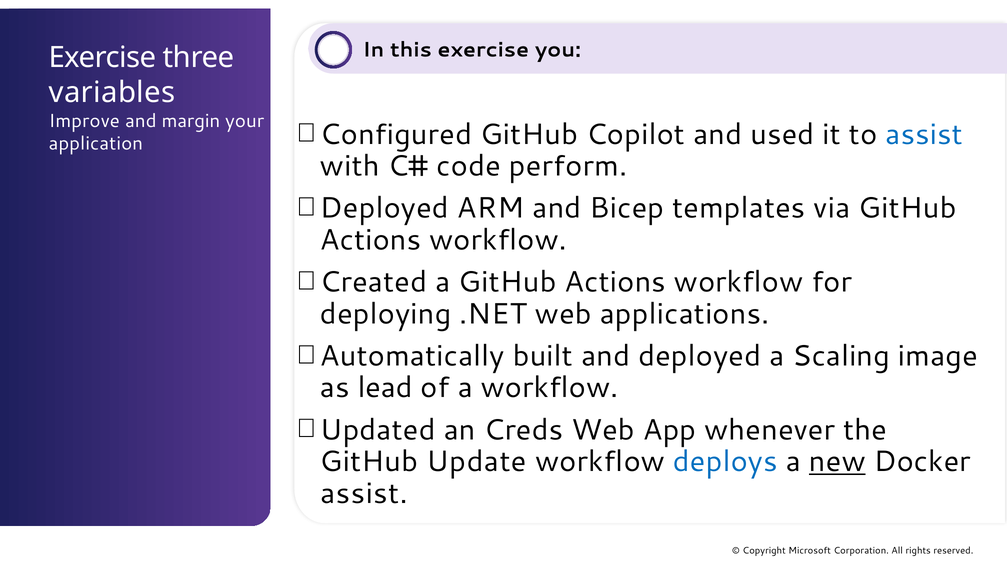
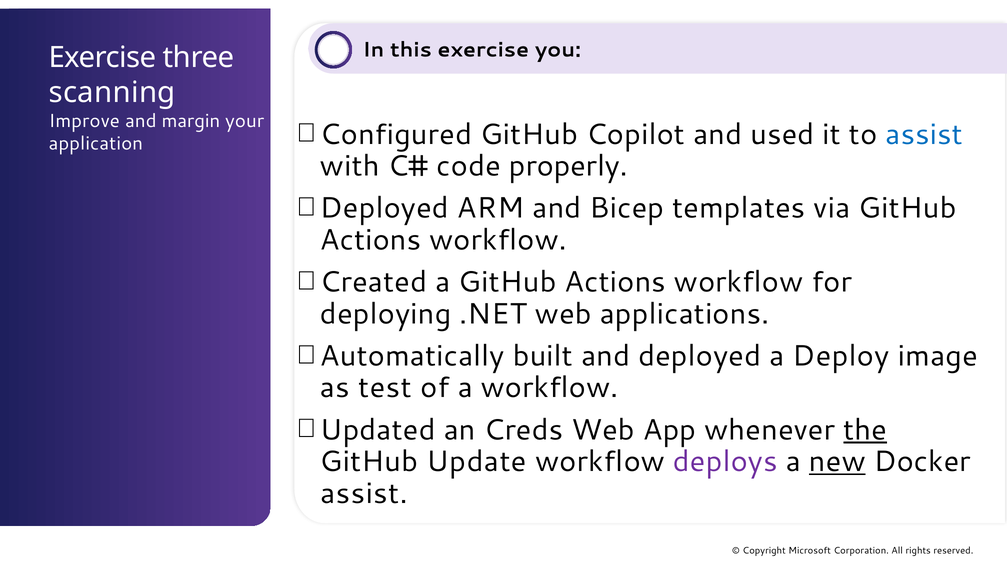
variables: variables -> scanning (112, 93)
perform: perform -> properly (568, 166)
Scaling: Scaling -> Deploy (841, 356)
lead: lead -> test (385, 388)
the underline: none -> present (865, 430)
deploys colour: blue -> purple (725, 462)
